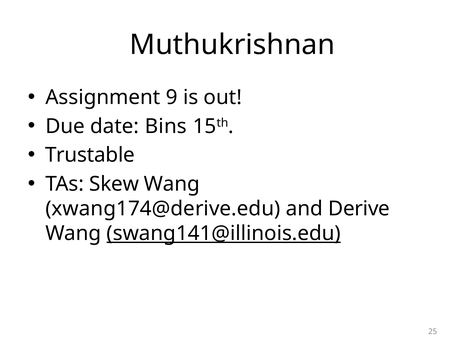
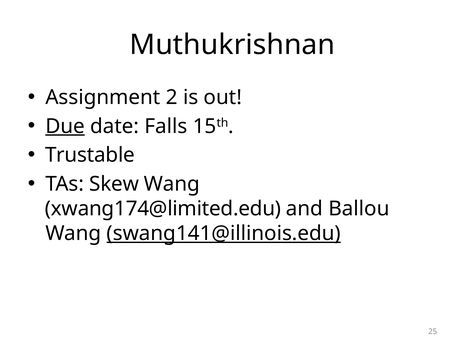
9: 9 -> 2 (172, 98)
Due underline: none -> present (65, 126)
Bins: Bins -> Falls (166, 126)
xwang174@derive.edu: xwang174@derive.edu -> xwang174@limited.edu (163, 209)
Derive: Derive -> Ballou (359, 209)
